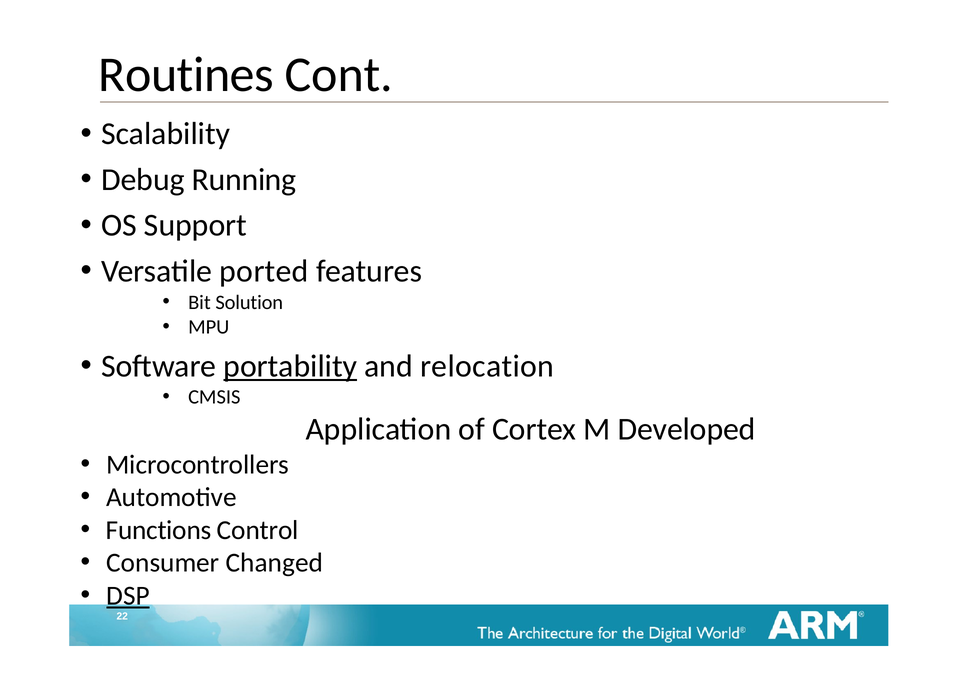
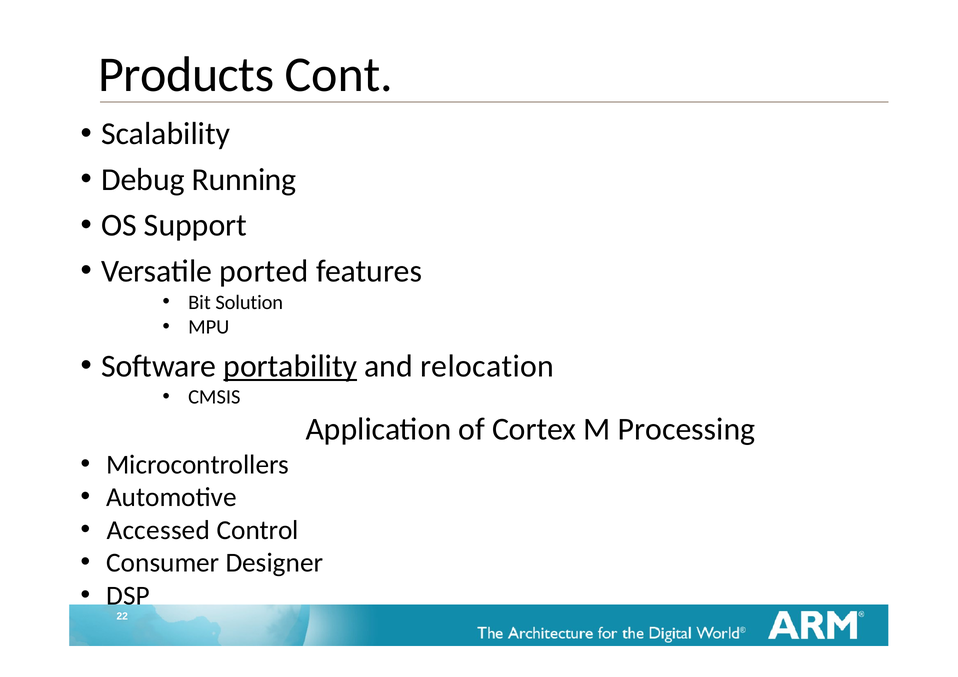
Routines: Routines -> Products (186, 75)
Developed: Developed -> Processing (687, 429)
Functions: Functions -> Accessed (158, 530)
Changed: Changed -> Designer (274, 563)
DSP underline: present -> none (128, 596)
